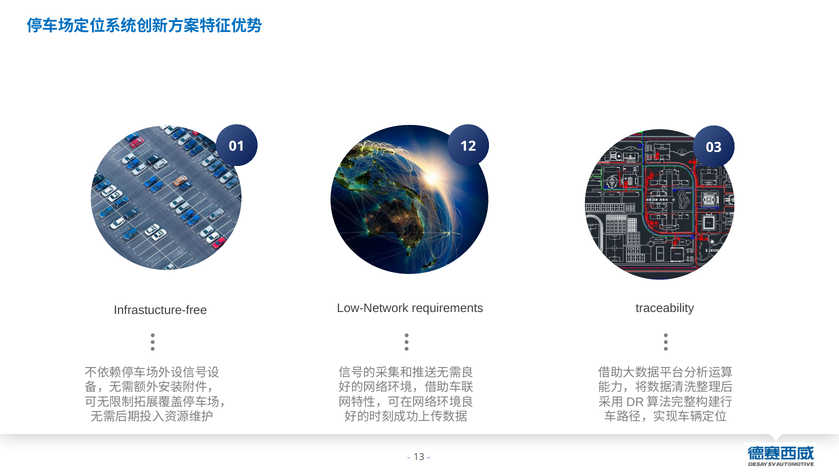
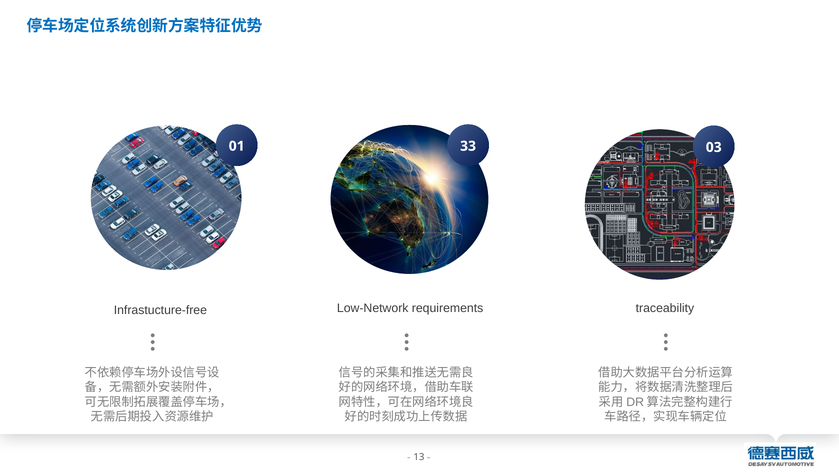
12: 12 -> 33 (468, 146)
